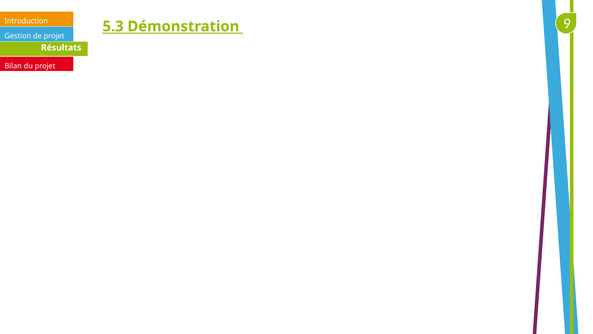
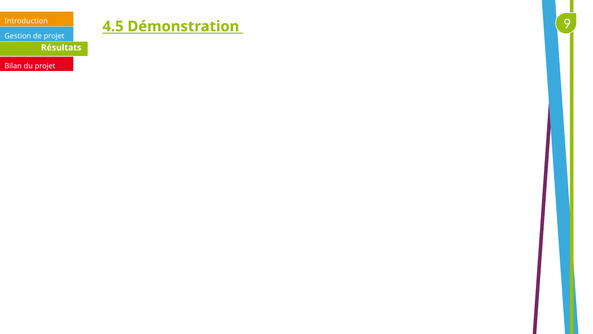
5.3: 5.3 -> 4.5 (113, 26)
